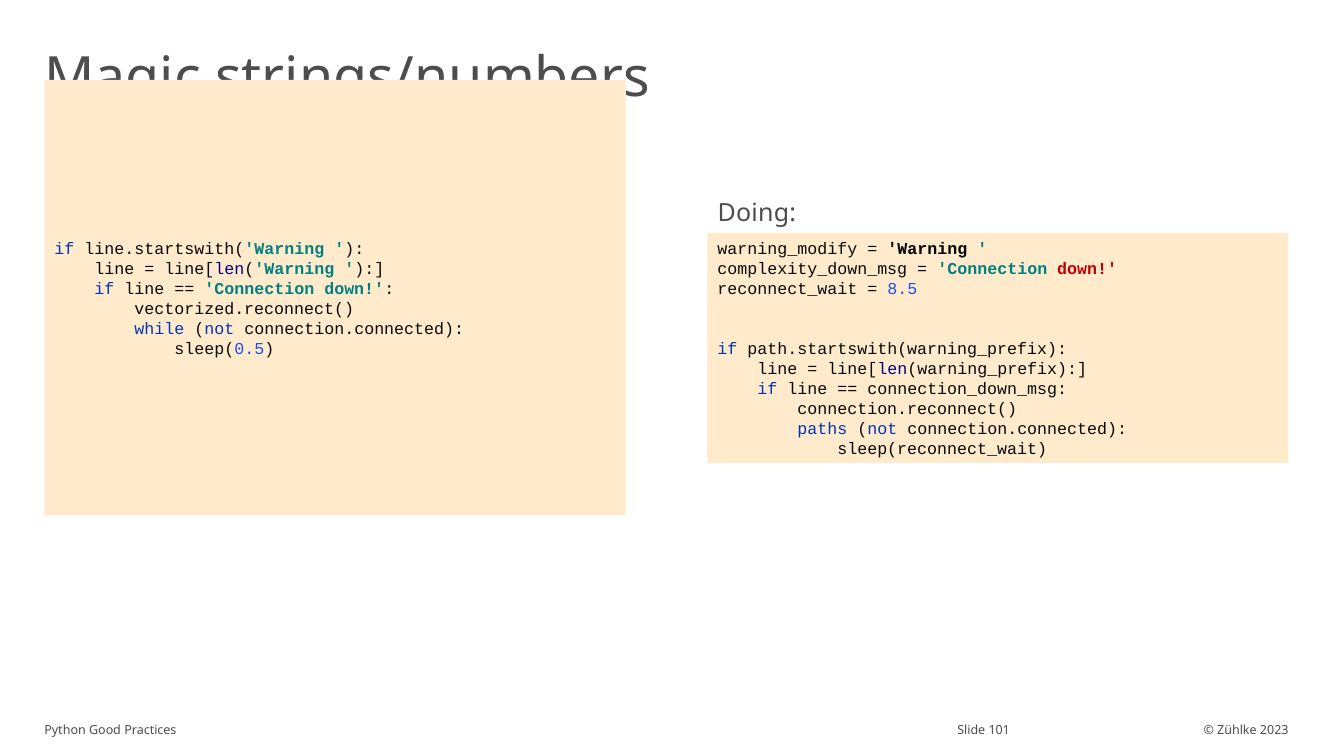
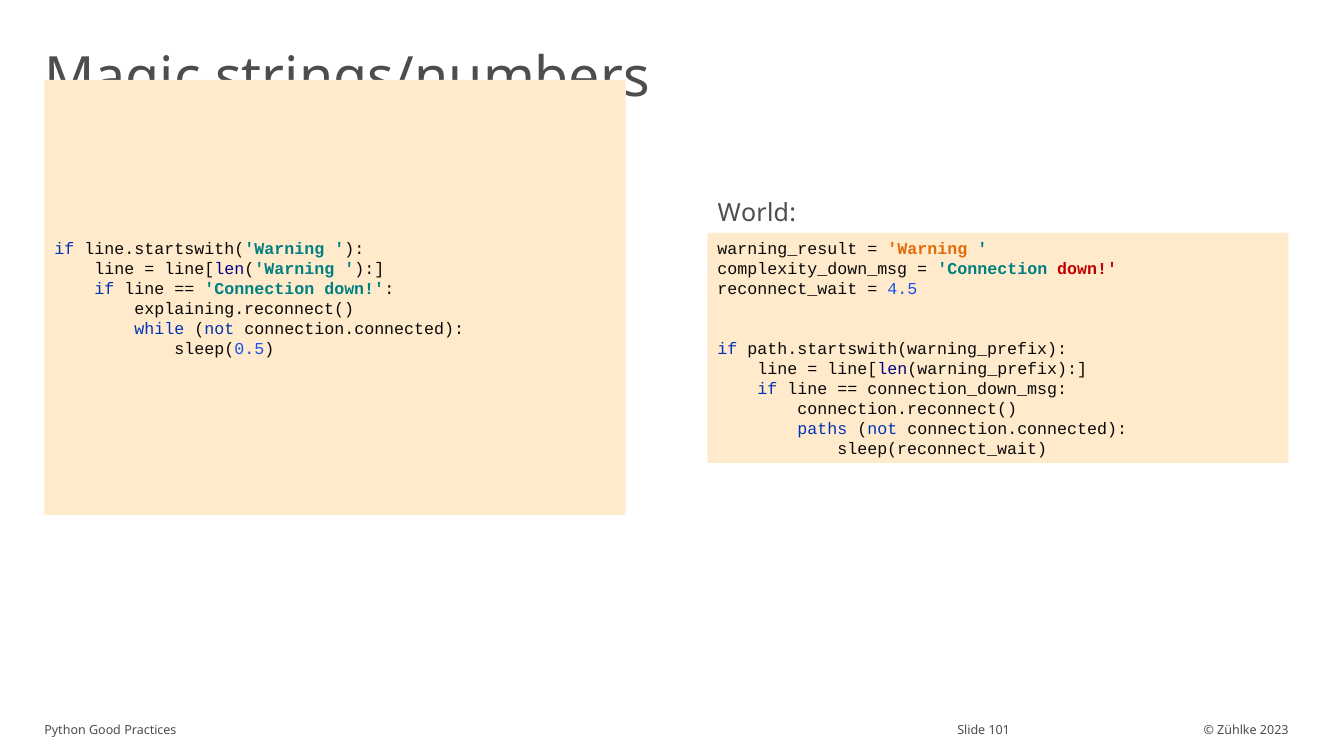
Doing: Doing -> World (757, 213)
warning_modify: warning_modify -> warning_result (787, 249)
Warning colour: black -> orange (927, 249)
8.5: 8.5 -> 4.5 (902, 289)
vectorized.reconnect(: vectorized.reconnect( -> explaining.reconnect( (244, 308)
